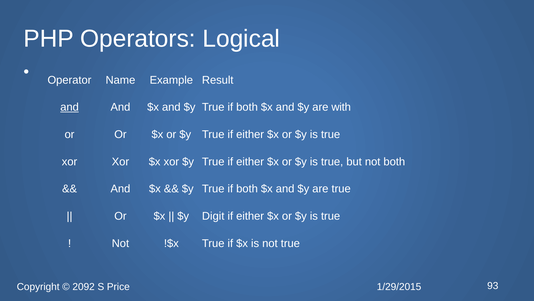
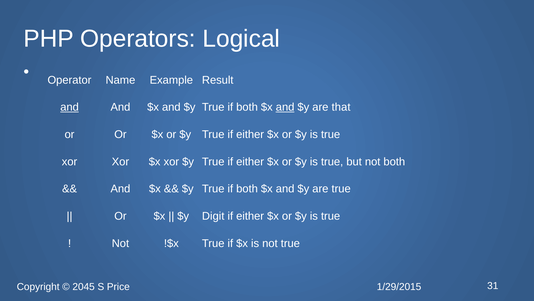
and underline: none -> present (285, 107)
with: with -> that (341, 107)
2092: 2092 -> 2045 (84, 286)
93: 93 -> 31 (493, 285)
